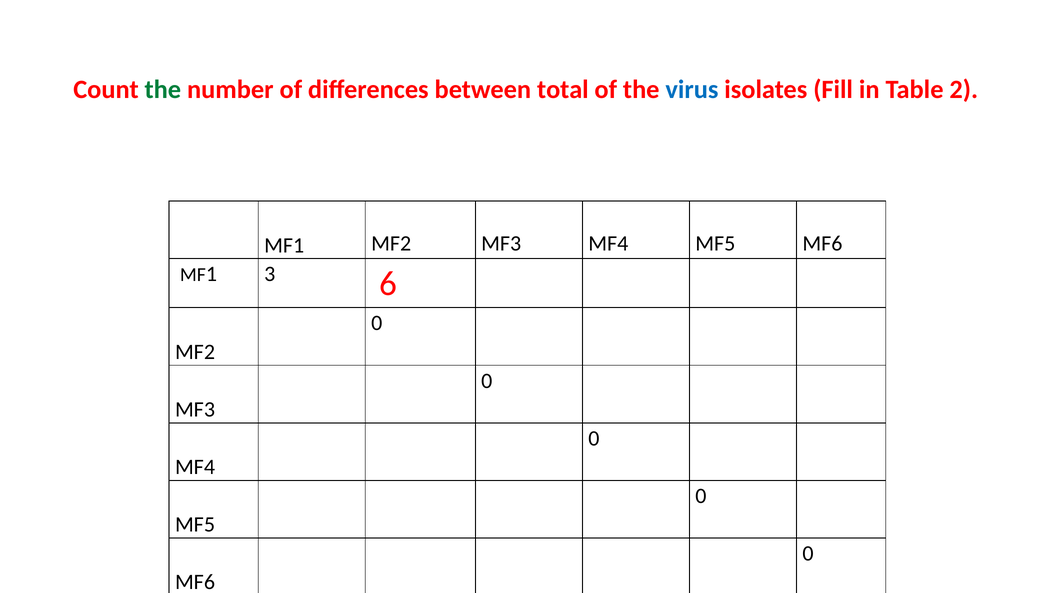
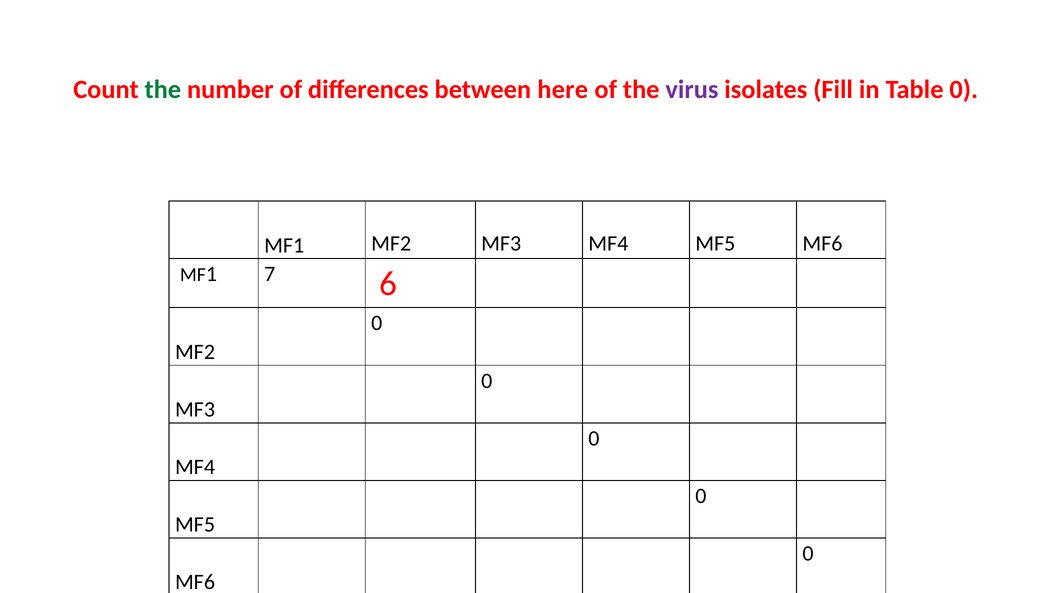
total: total -> here (563, 90)
virus colour: blue -> purple (692, 90)
Table 2: 2 -> 0 (964, 90)
3: 3 -> 7 (270, 274)
